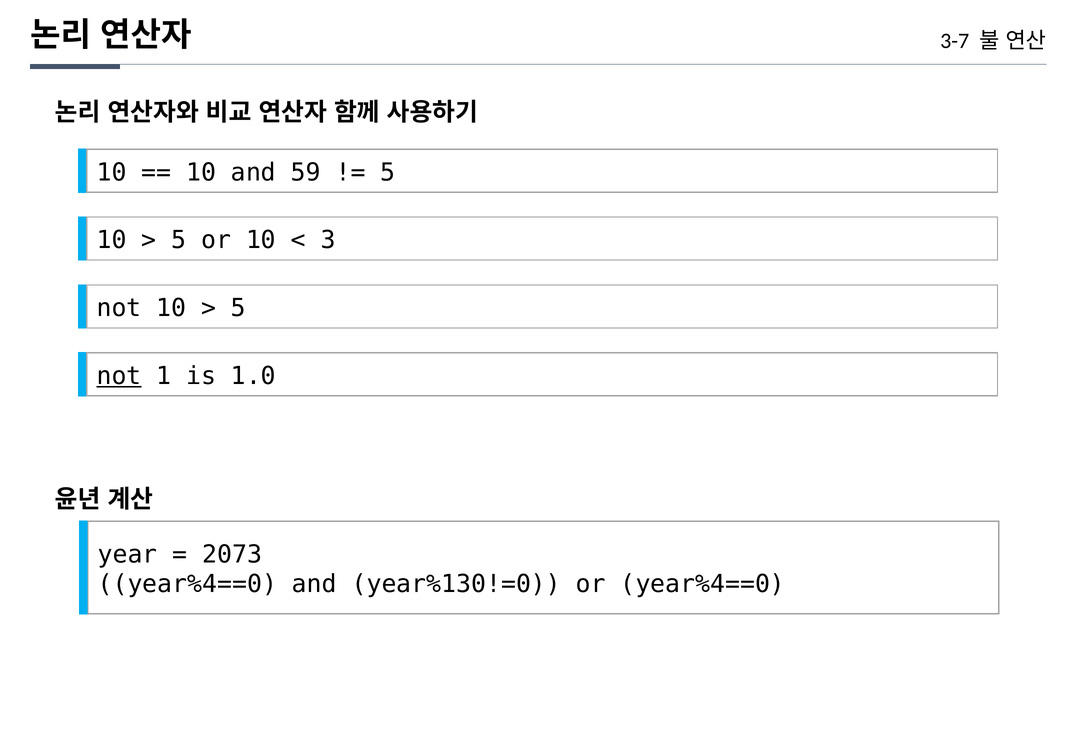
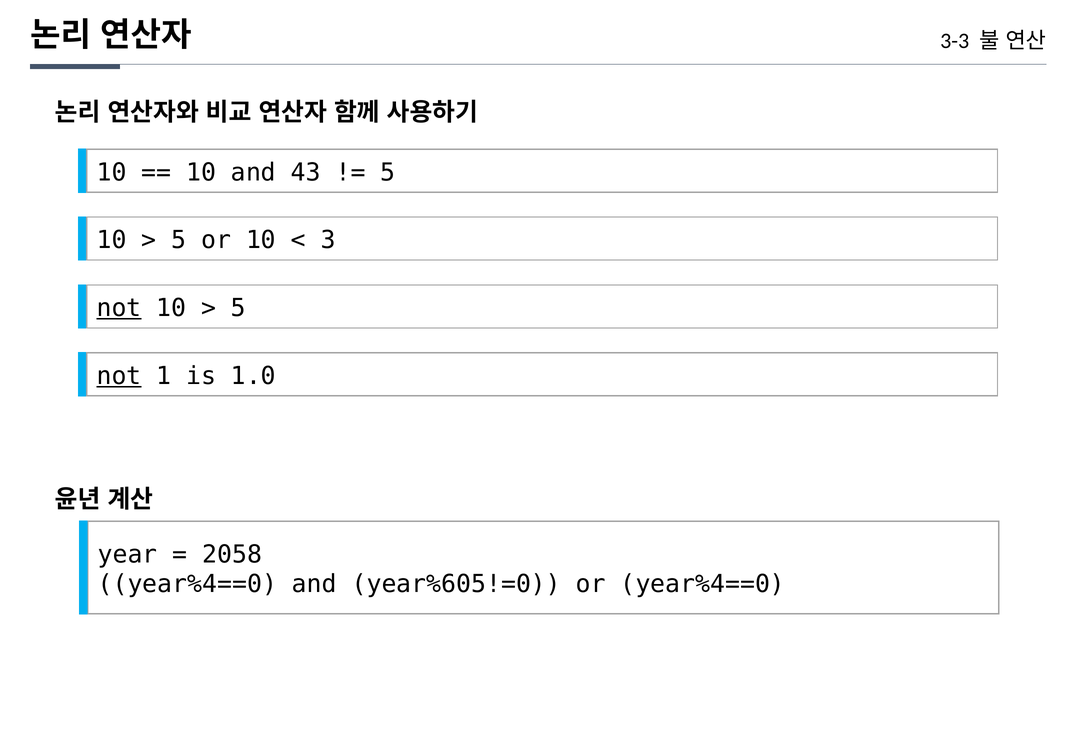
3-7: 3-7 -> 3-3 (955, 41)
59: 59 -> 43 (306, 172)
not underline: none -> present (119, 308)
2073: 2073 -> 2058 (232, 554)
year%130!=0: year%130!=0 -> year%605!=0 (456, 584)
